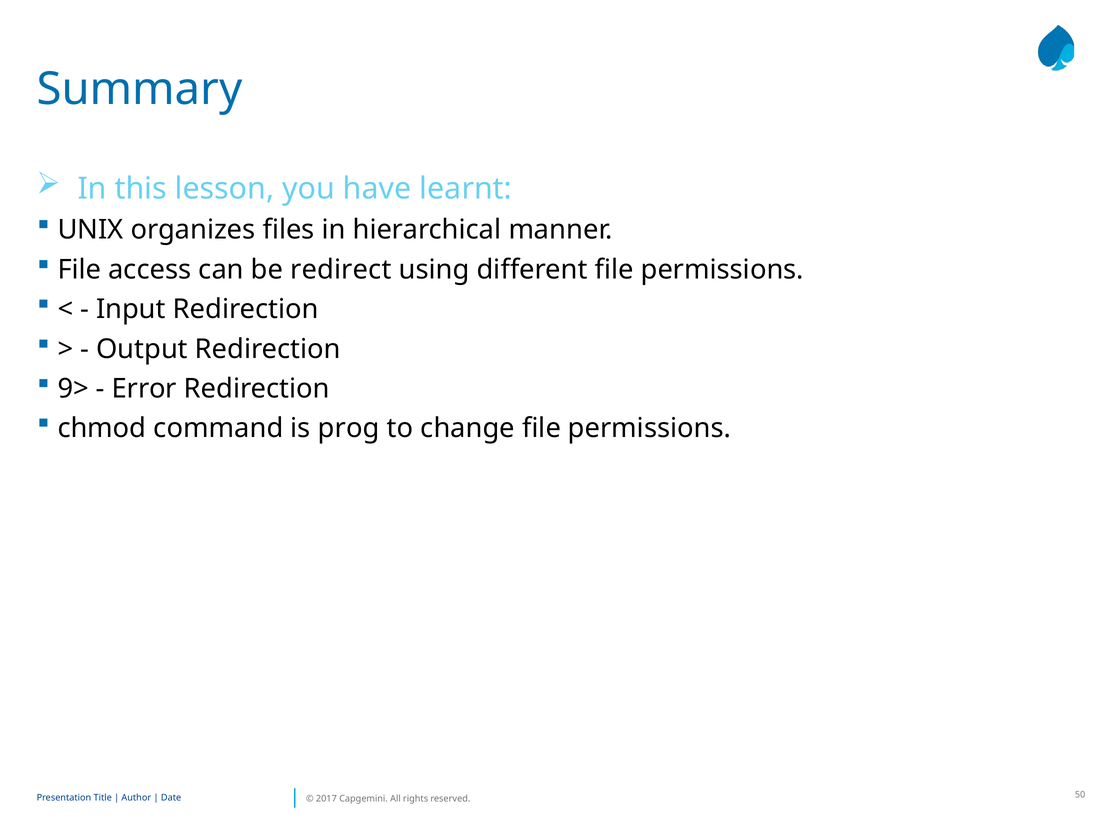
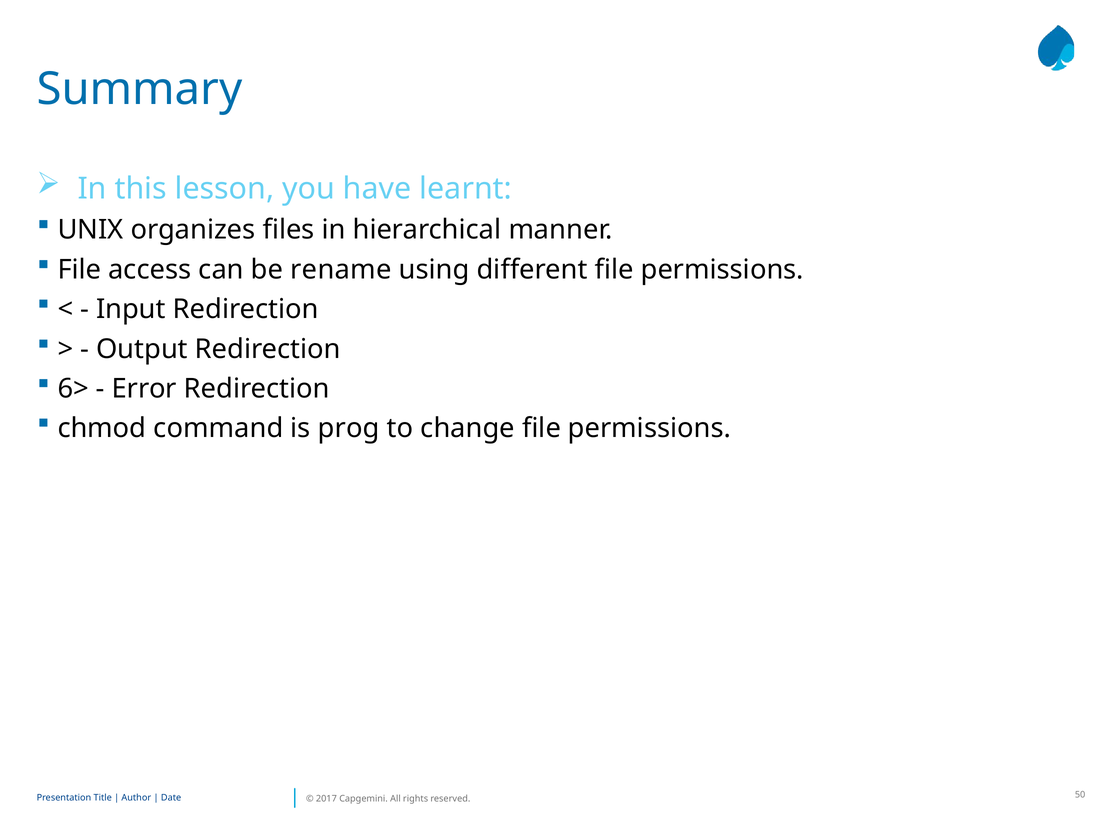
redirect: redirect -> rename (341, 269)
9>: 9> -> 6> (73, 388)
